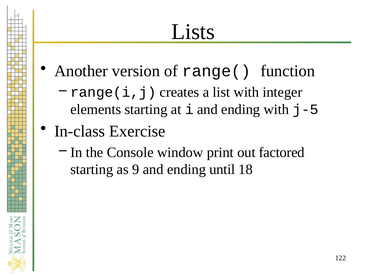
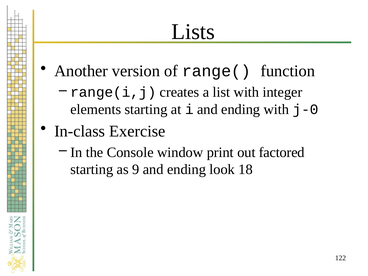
j-5: j-5 -> j-0 (306, 109)
until: until -> look (222, 170)
